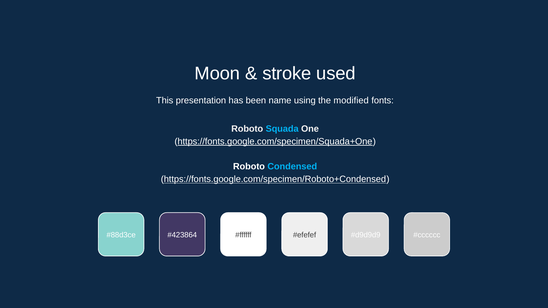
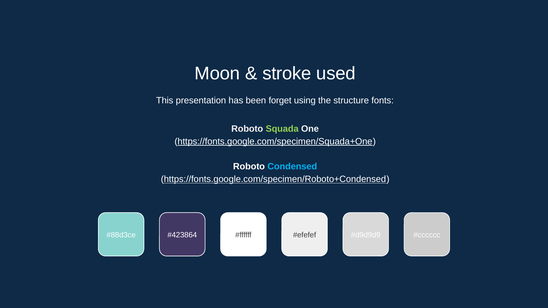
name: name -> forget (280, 101)
modified: modified -> structure (351, 101)
Squada colour: light blue -> light green (282, 129)
